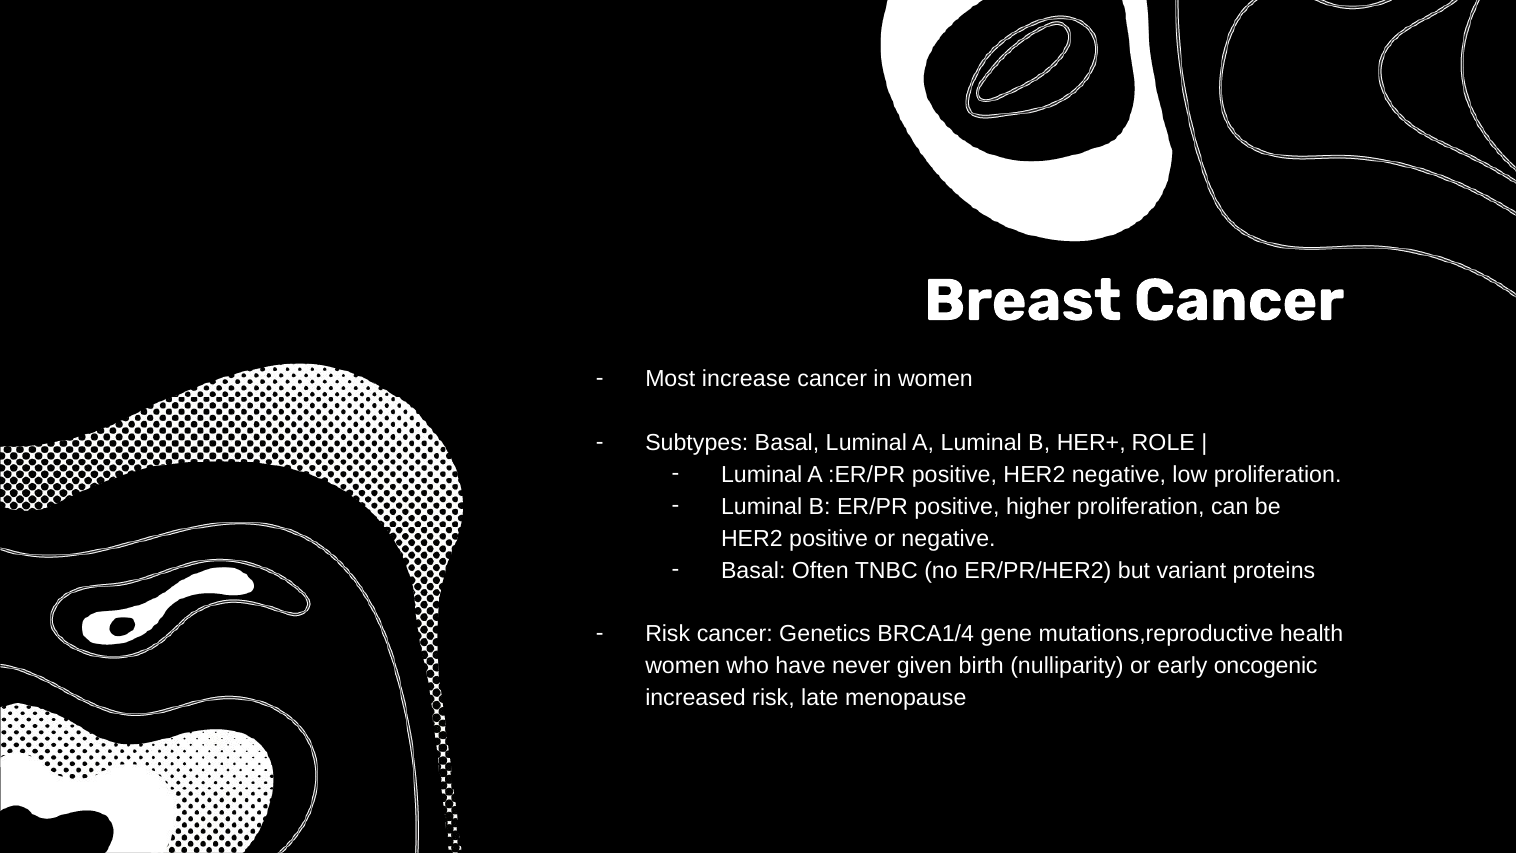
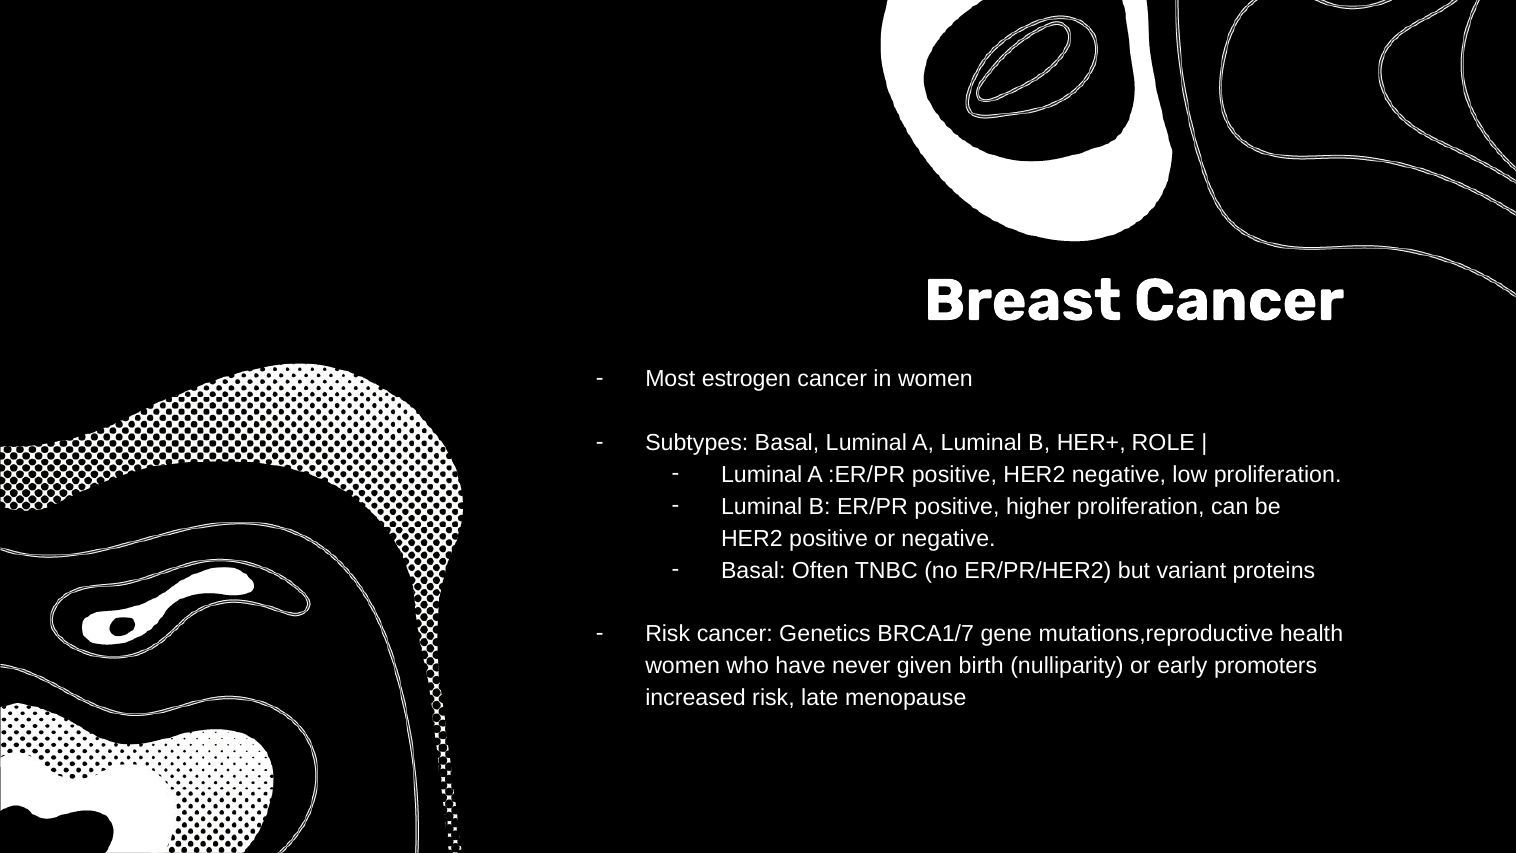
increase: increase -> estrogen (746, 379)
BRCA1/4: BRCA1/4 -> BRCA1/7 (926, 634)
oncogenic: oncogenic -> promoters (1266, 666)
